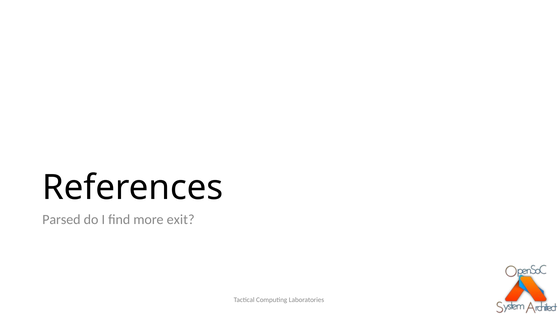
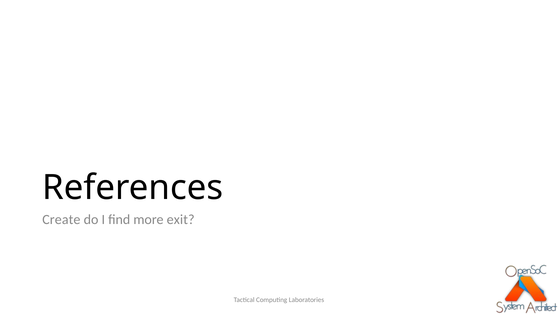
Parsed: Parsed -> Create (61, 220)
